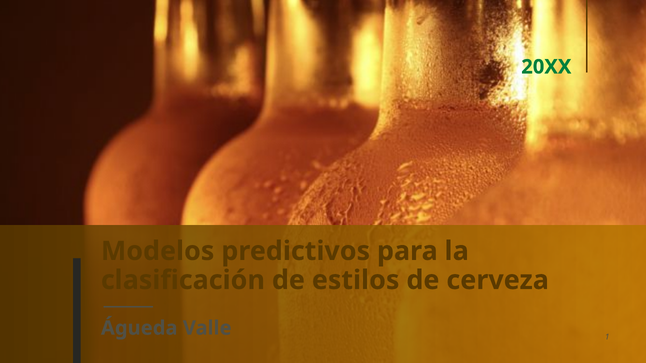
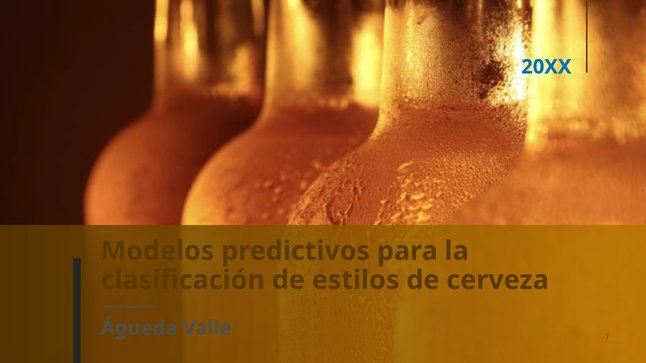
20XX colour: green -> blue (546, 67)
